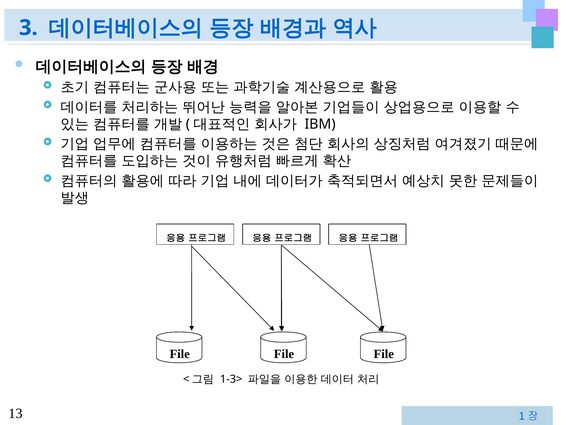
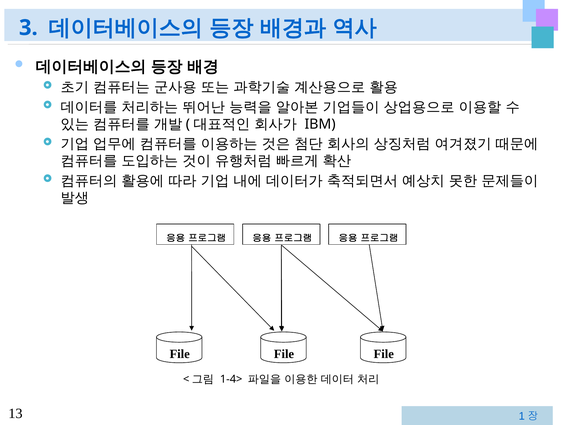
1-3>: 1-3> -> 1-4> (231, 379)
